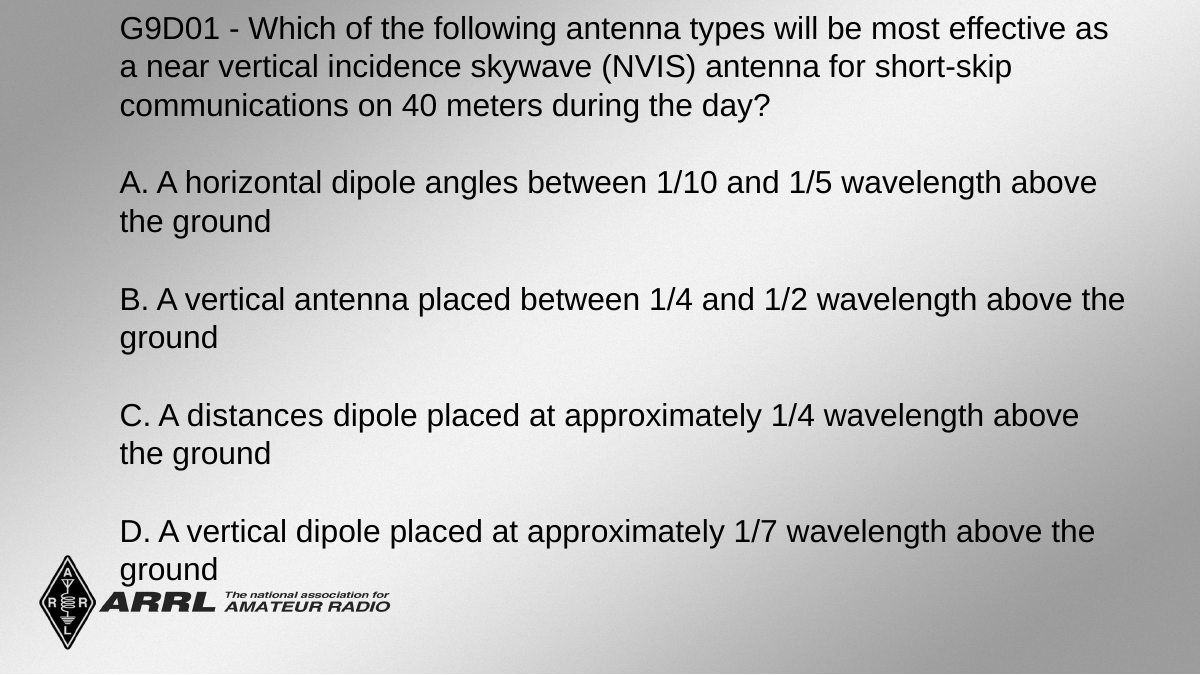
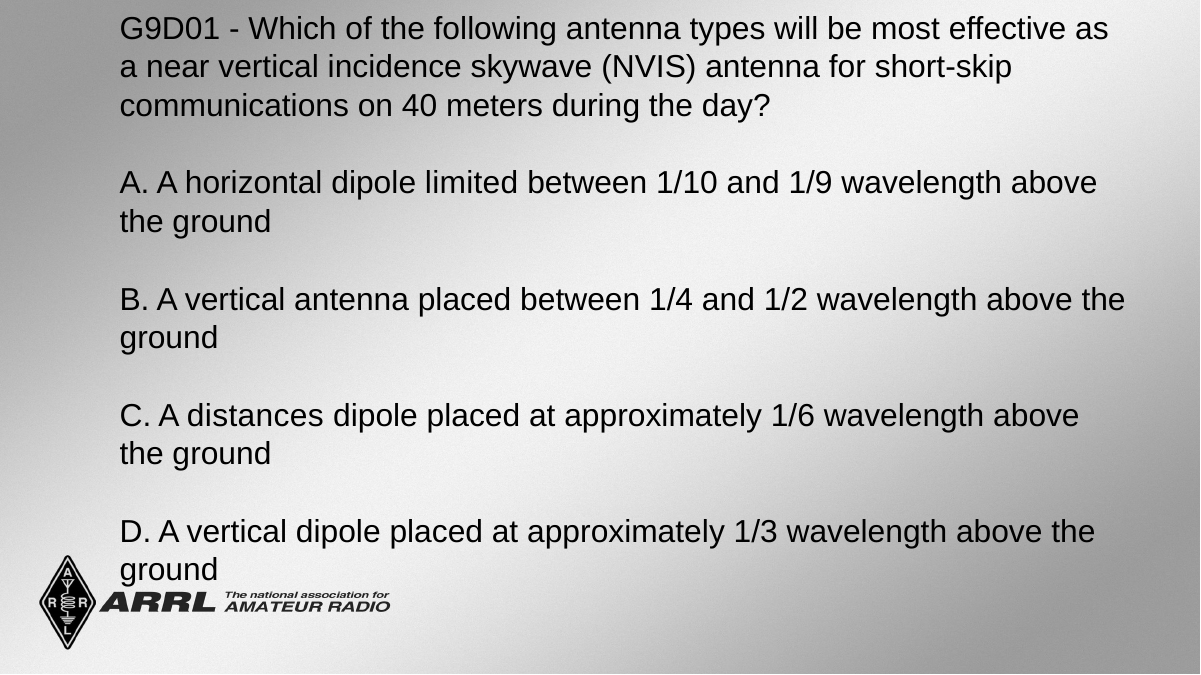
angles: angles -> limited (472, 184)
1/5: 1/5 -> 1/9 (811, 184)
approximately 1/4: 1/4 -> 1/6 (793, 416)
1/7: 1/7 -> 1/3 (756, 532)
